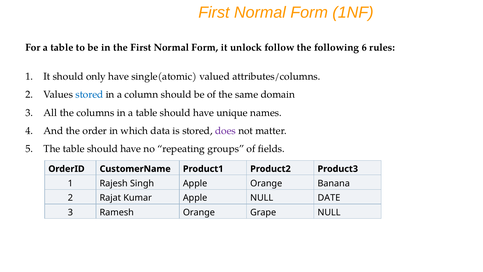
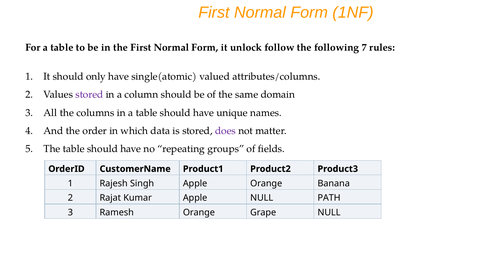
6: 6 -> 7 (364, 47)
stored colour: blue -> purple (89, 94)
DATE: DATE -> PATH (329, 198)
